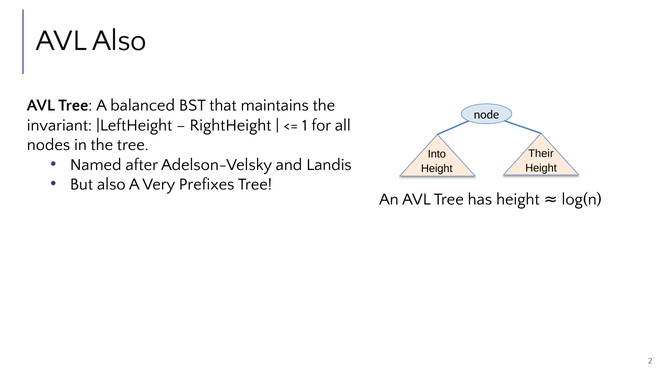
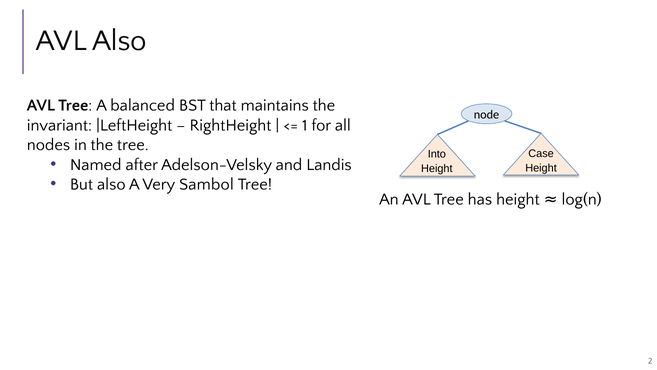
Their: Their -> Case (541, 153)
Prefixes: Prefixes -> Sambol (207, 184)
